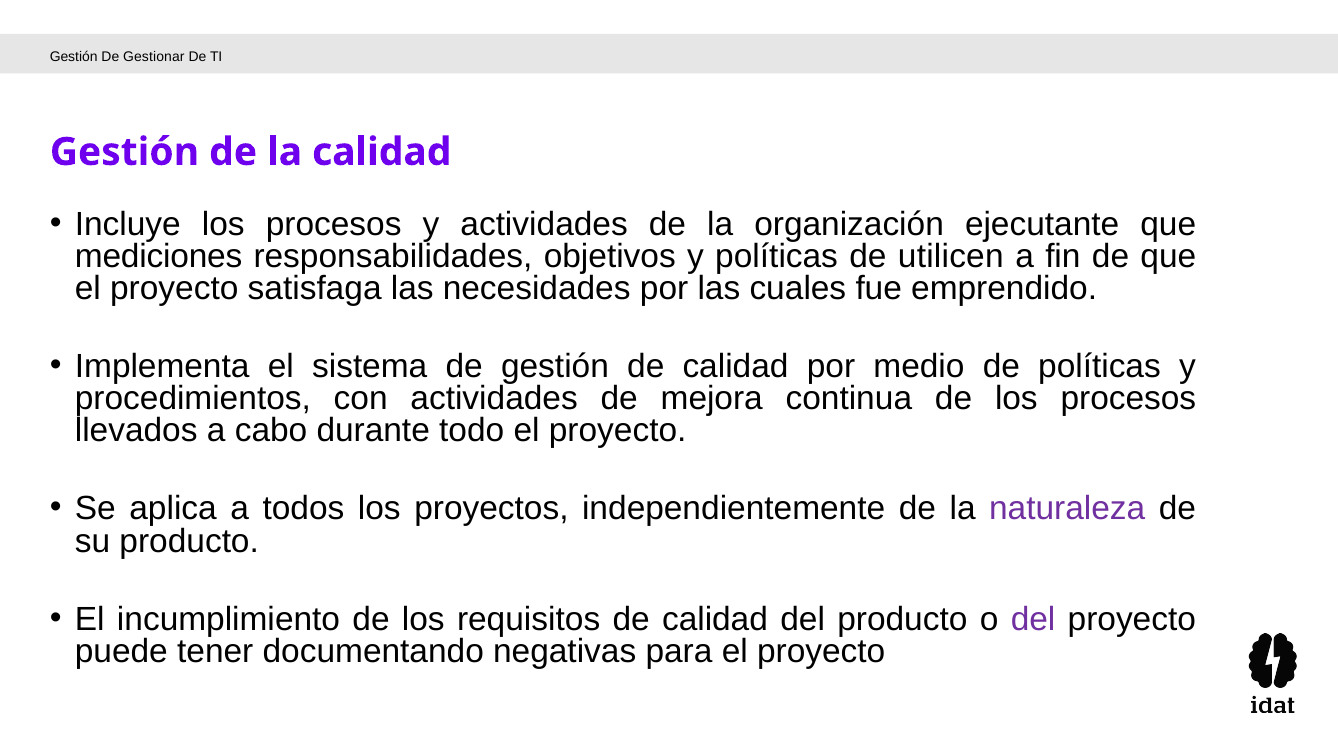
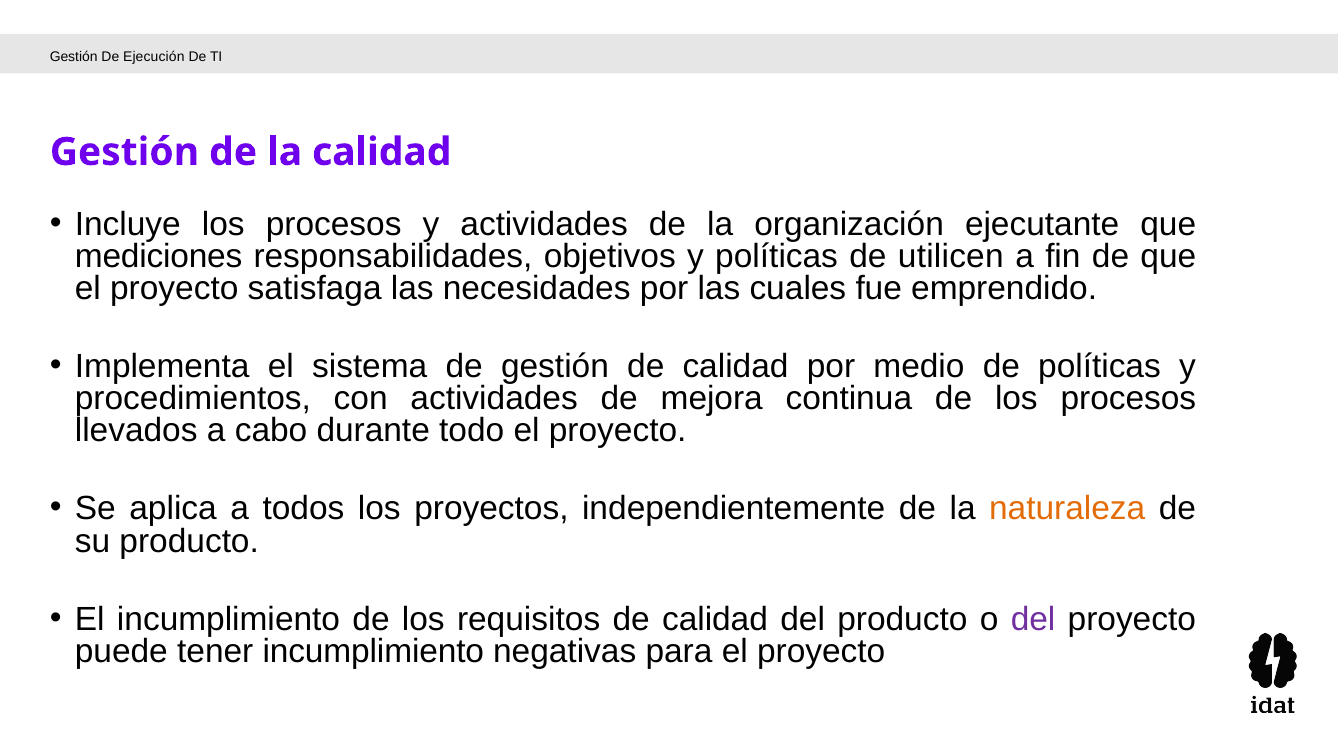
Gestionar: Gestionar -> Ejecución (154, 57)
naturaleza colour: purple -> orange (1067, 509)
tener documentando: documentando -> incumplimiento (373, 651)
